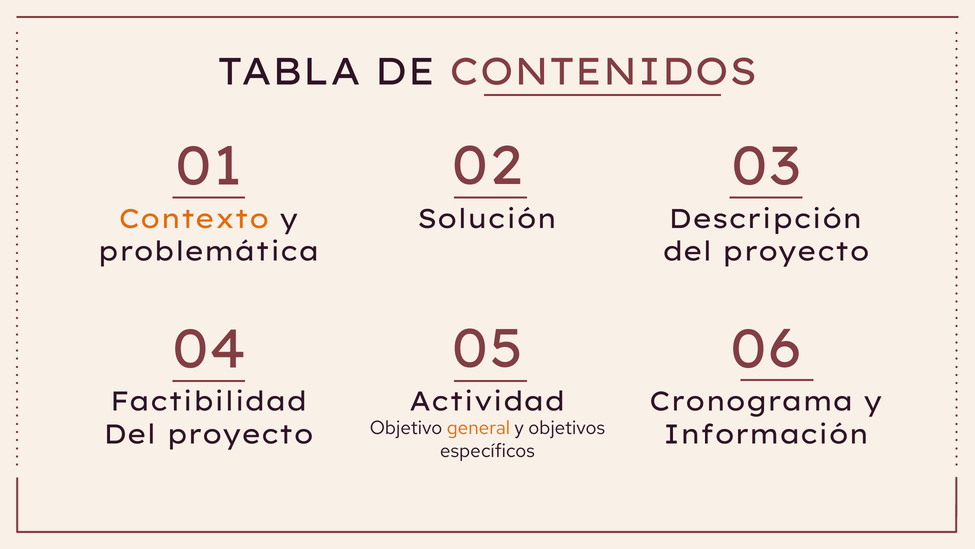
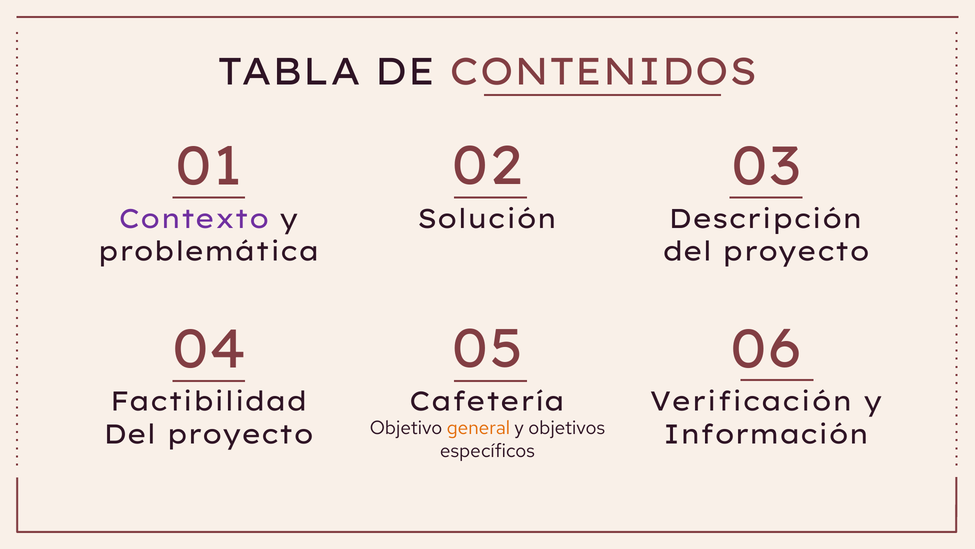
Contexto colour: orange -> purple (194, 219)
Actividad: Actividad -> Cafetería (487, 402)
Cronograma: Cronograma -> Verificación (751, 402)
